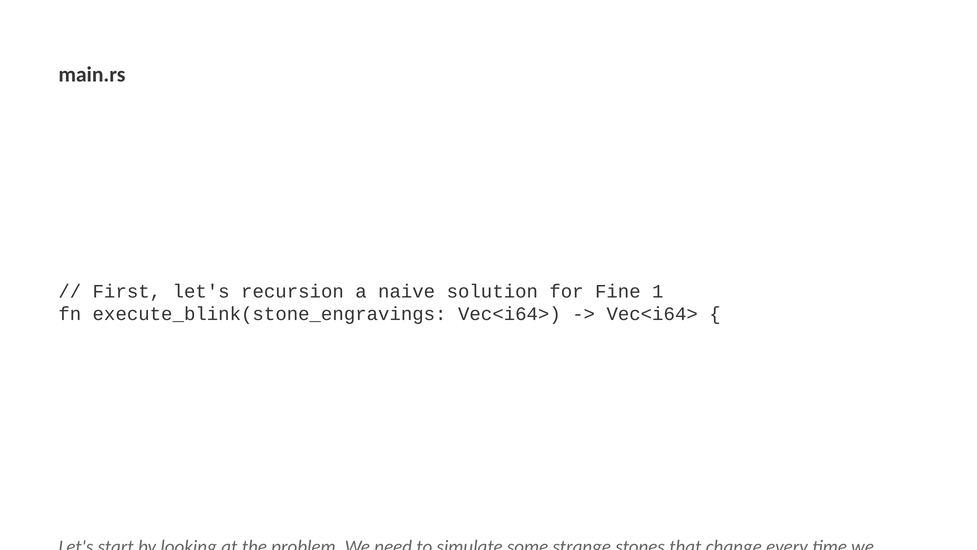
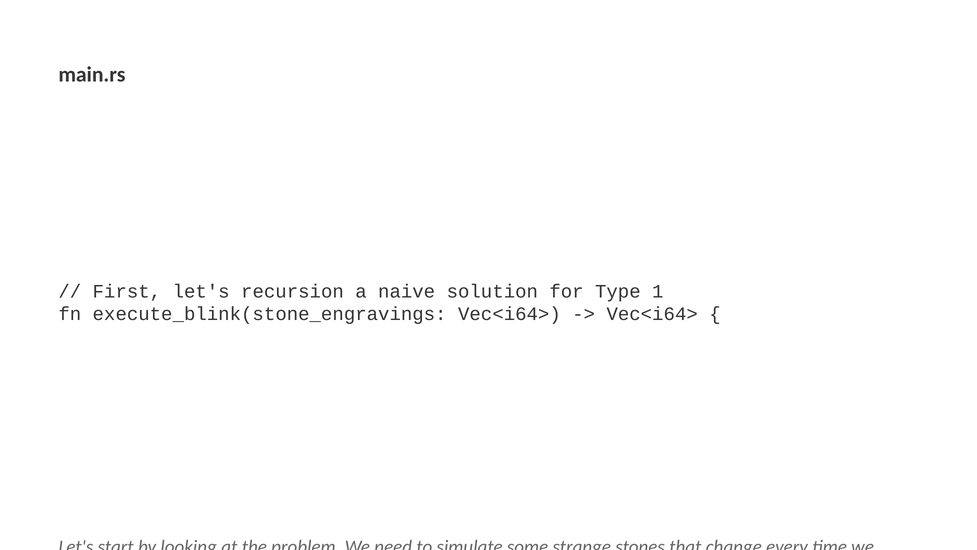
Fine: Fine -> Type (618, 291)
